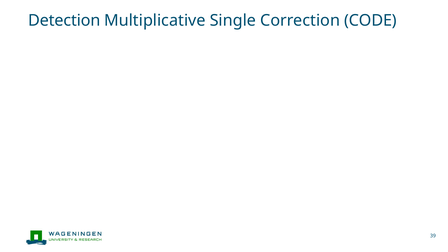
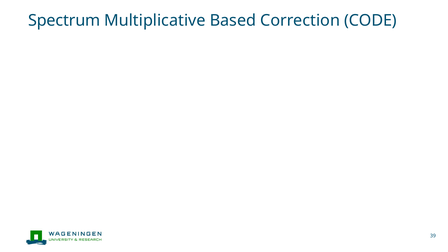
Detection: Detection -> Spectrum (64, 21)
Single: Single -> Based (233, 21)
